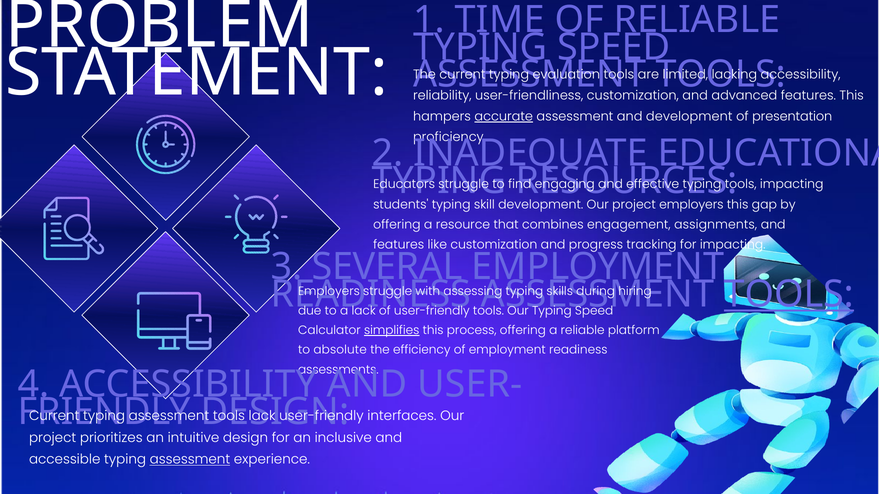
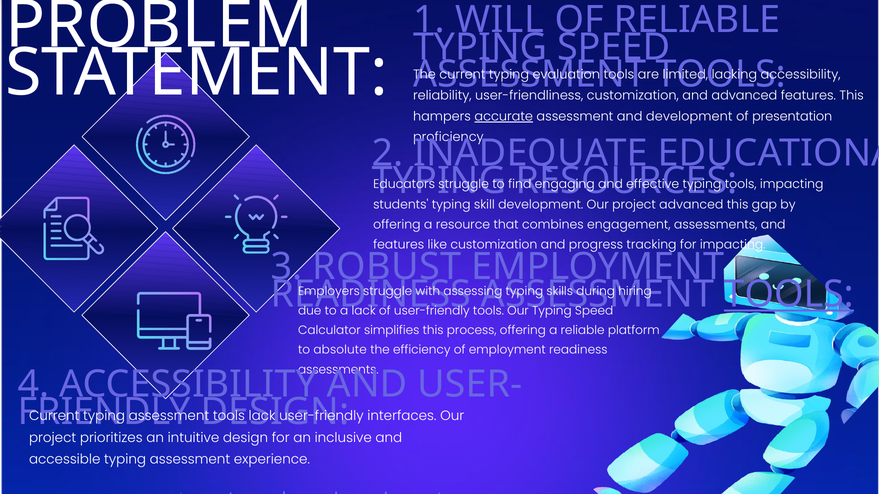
TIME: TIME -> WILL (500, 20)
project employers: employers -> advanced (691, 205)
engagement assignments: assignments -> assessments (716, 225)
SEVERAL: SEVERAL -> ROBUST (387, 267)
simplifies underline: present -> none (392, 331)
assessment underline: present -> none (190, 460)
